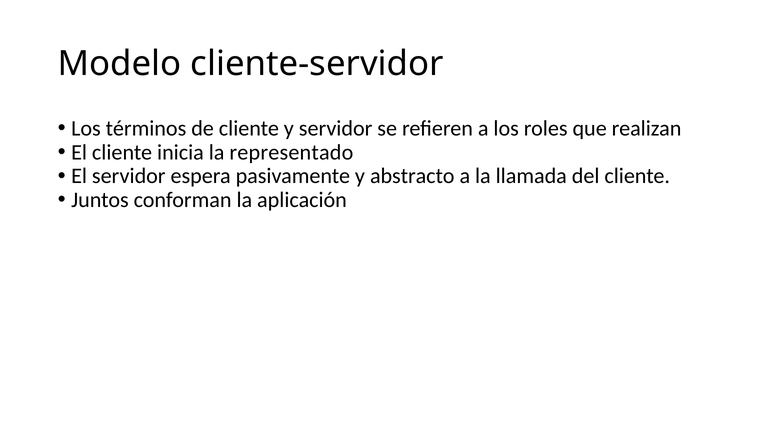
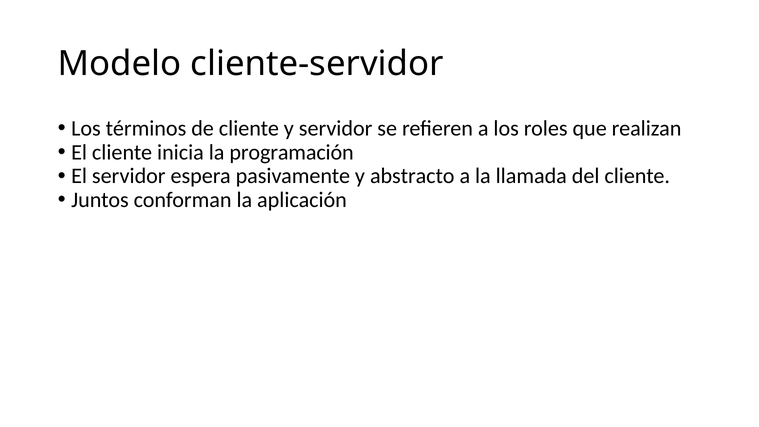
representado: representado -> programación (292, 152)
